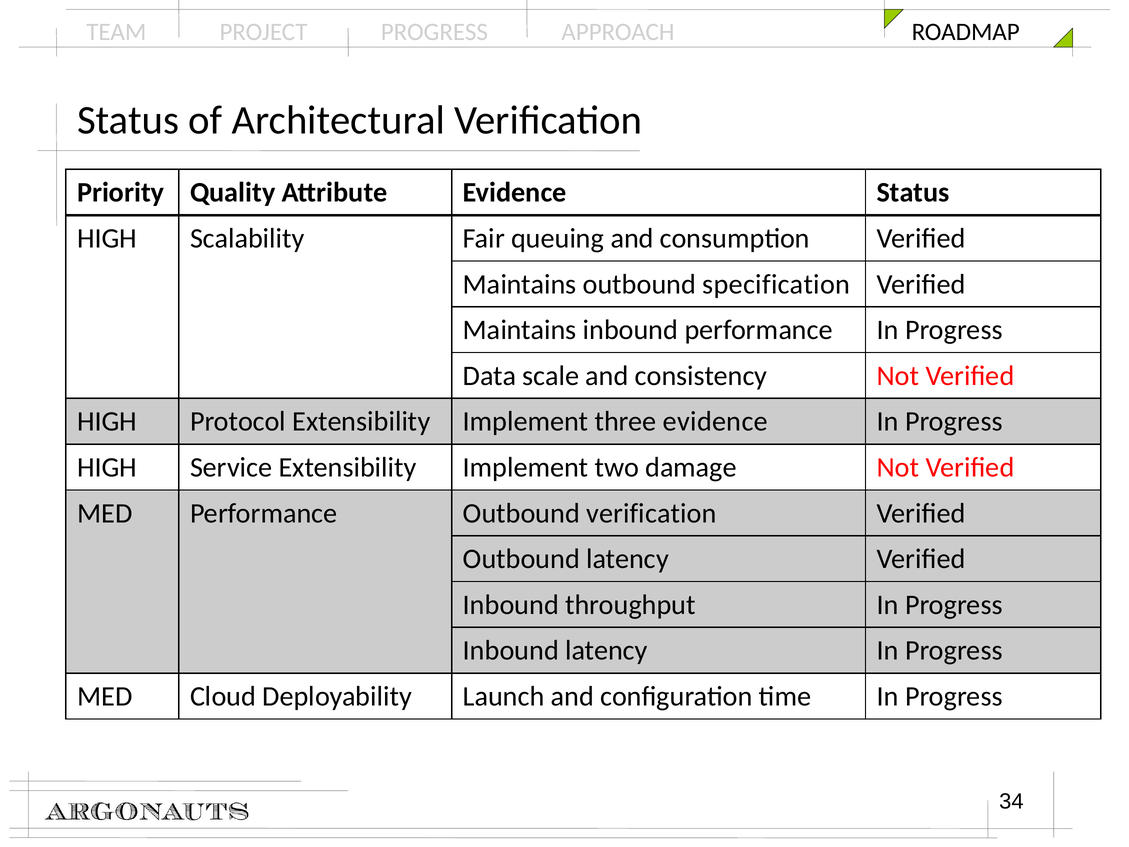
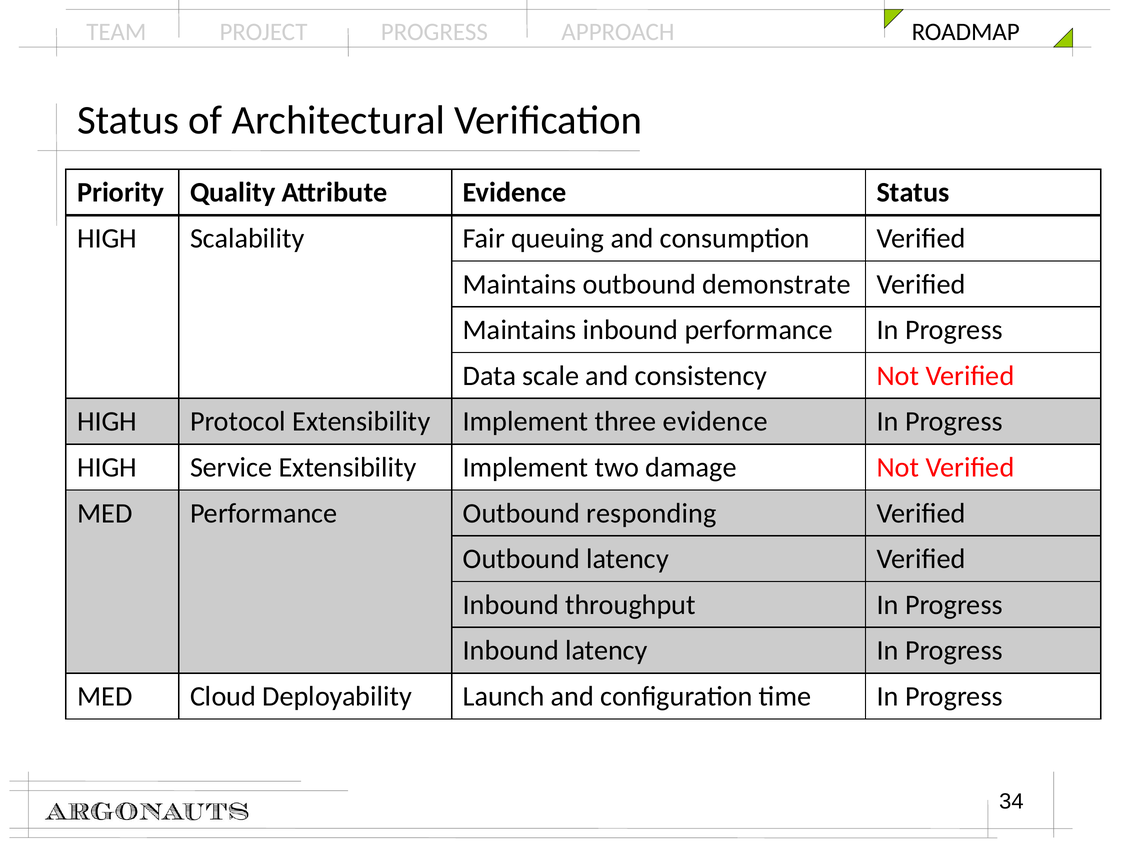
specification: specification -> demonstrate (776, 284)
Outbound verification: verification -> responding (651, 513)
